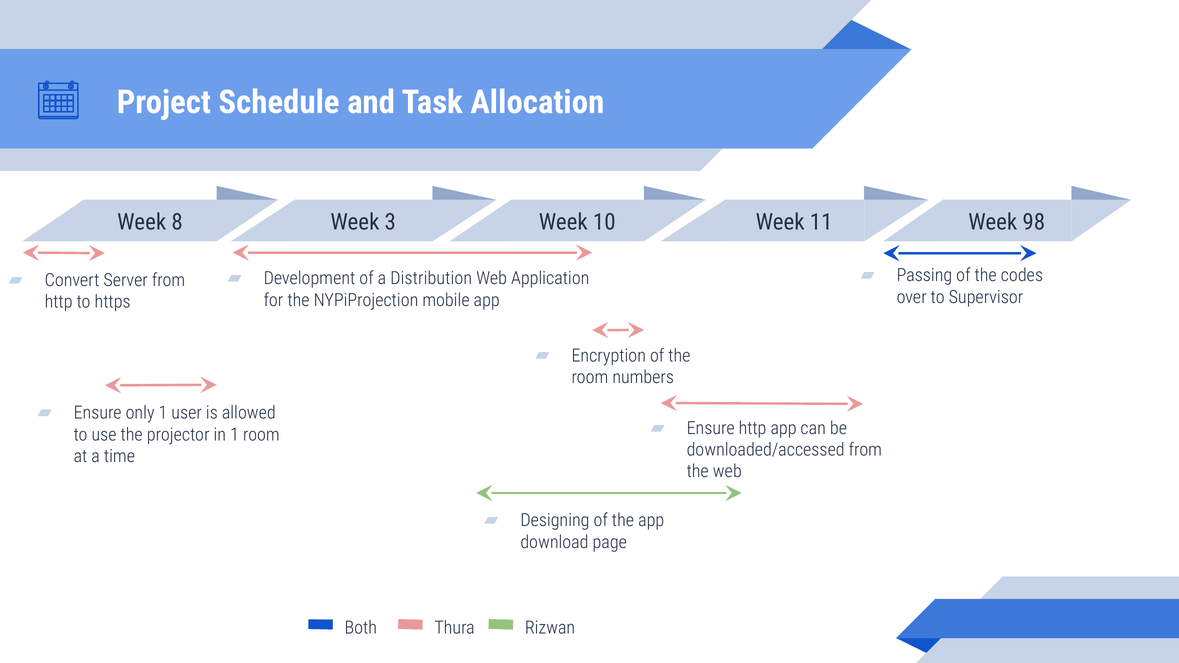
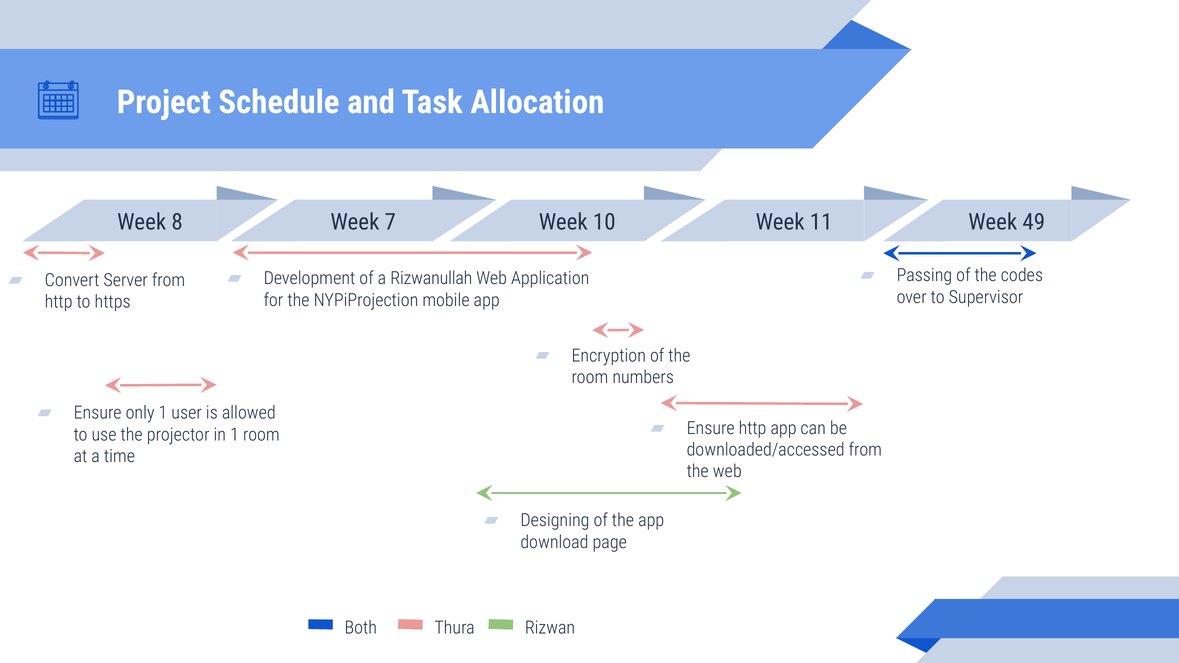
3: 3 -> 7 (390, 222)
98: 98 -> 49 (1034, 222)
Distribution: Distribution -> Rizwanullah (431, 279)
